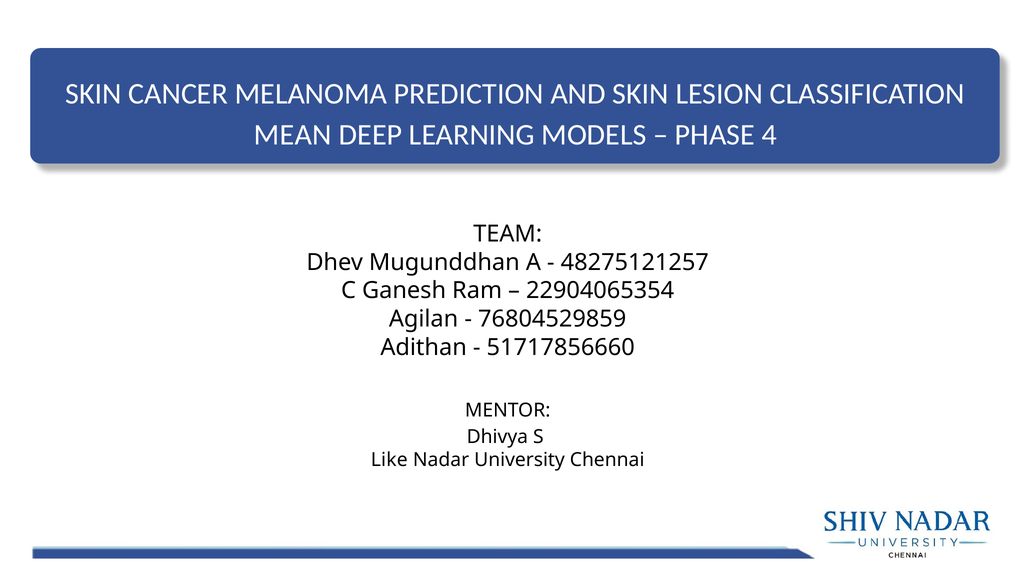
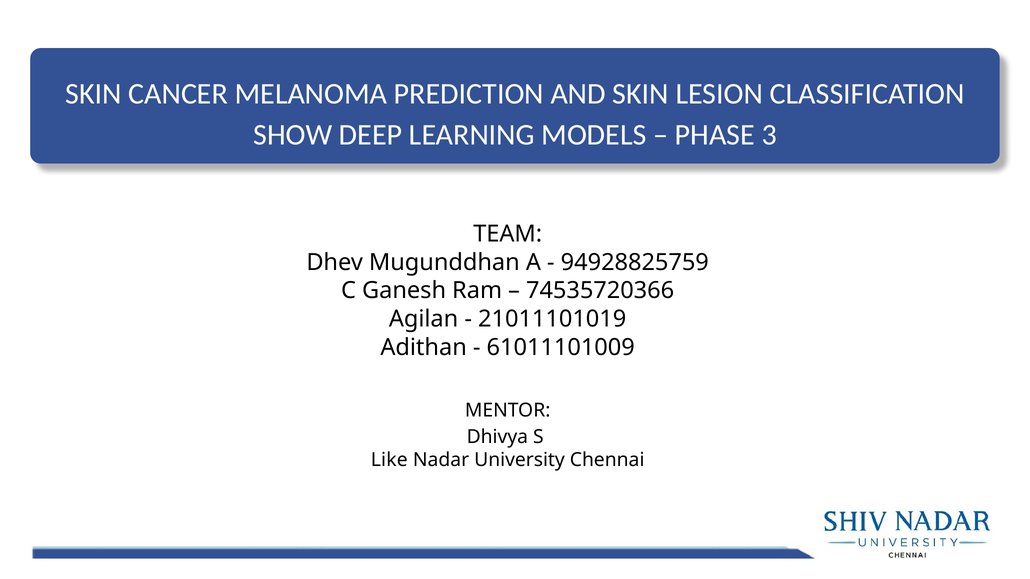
MEAN: MEAN -> SHOW (293, 135)
4: 4 -> 3 (769, 135)
48275121257: 48275121257 -> 94928825759 (635, 263)
22904065354: 22904065354 -> 74535720366 (600, 291)
76804529859: 76804529859 -> 21011101019 (552, 319)
51717856660: 51717856660 -> 61011101009 (561, 347)
